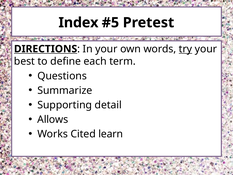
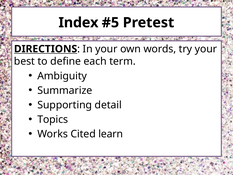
try underline: present -> none (185, 49)
Questions: Questions -> Ambiguity (62, 76)
Allows: Allows -> Topics (53, 119)
